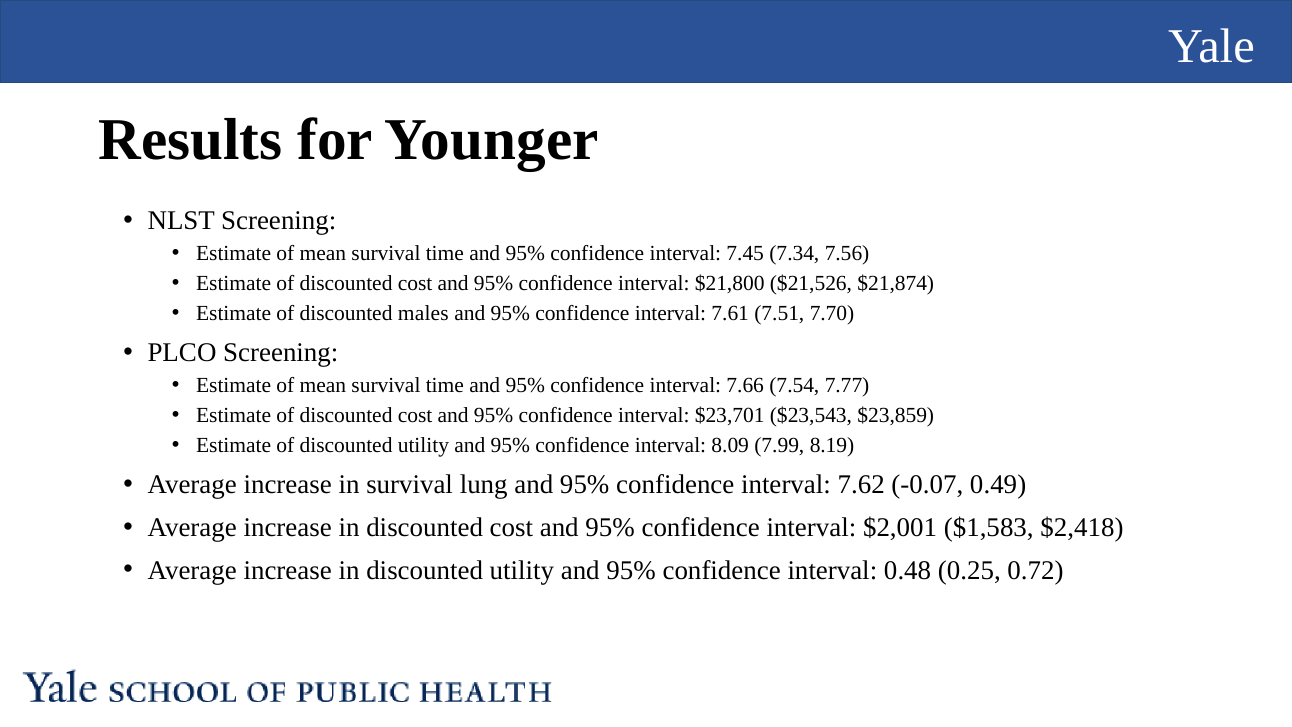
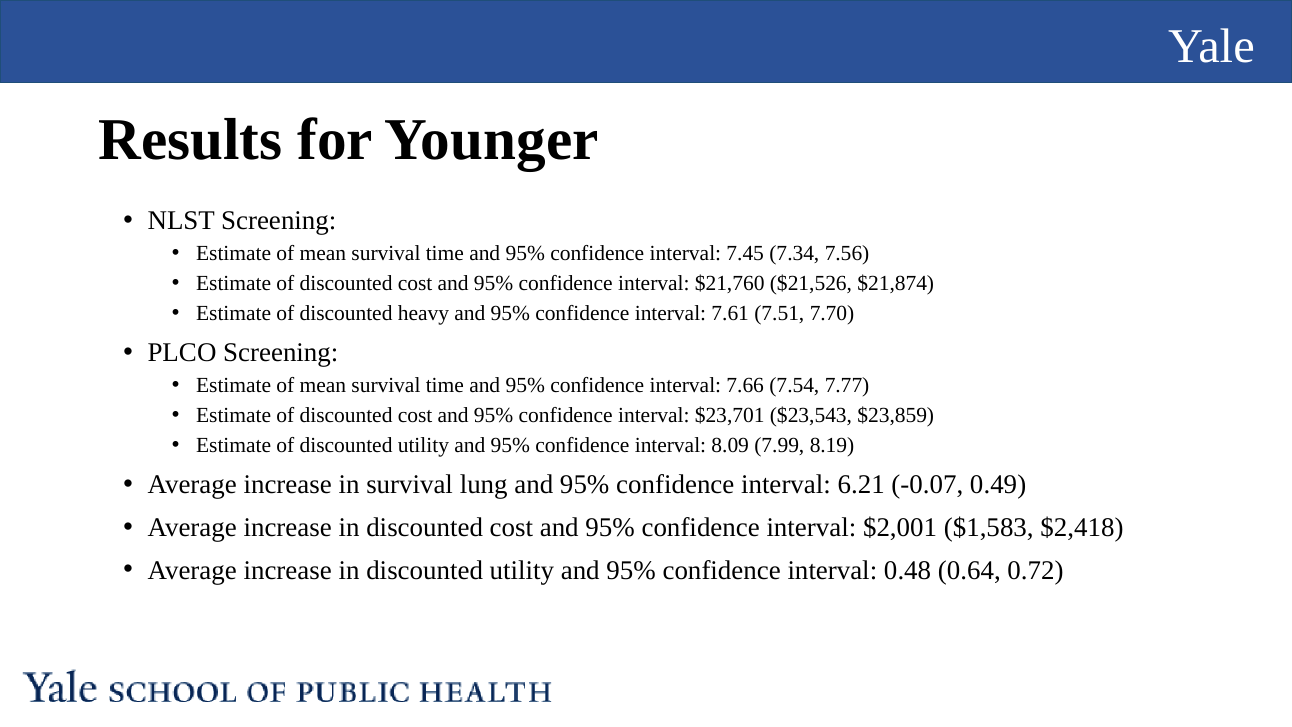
$21,800: $21,800 -> $21,760 (730, 283)
males: males -> heavy (423, 313)
7.62: 7.62 -> 6.21 (861, 485)
0.25: 0.25 -> 0.64 (969, 570)
